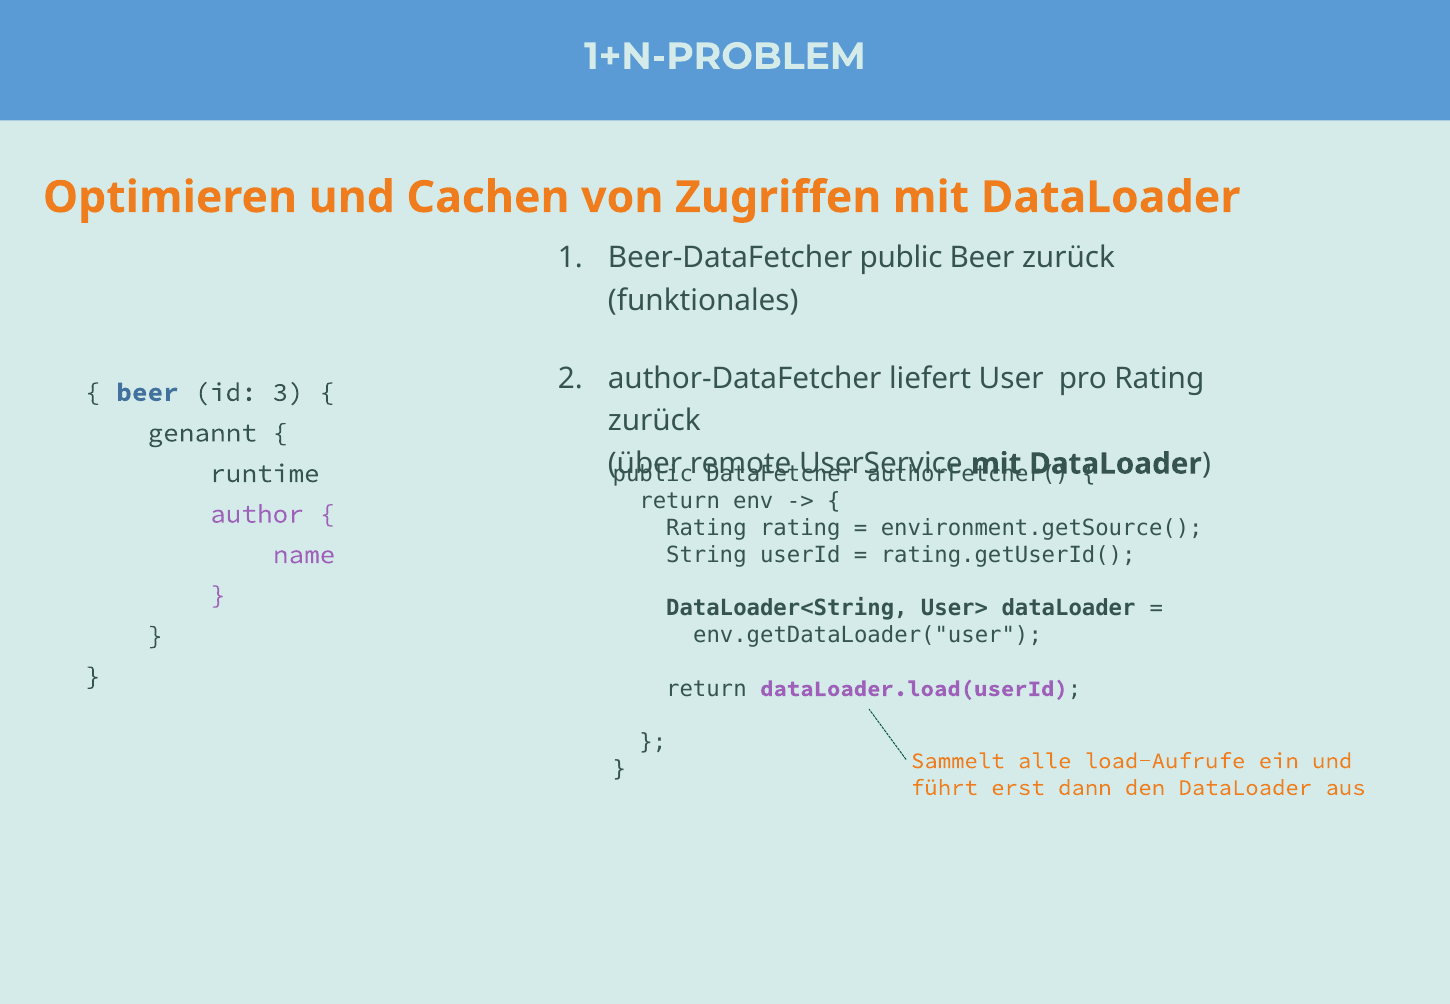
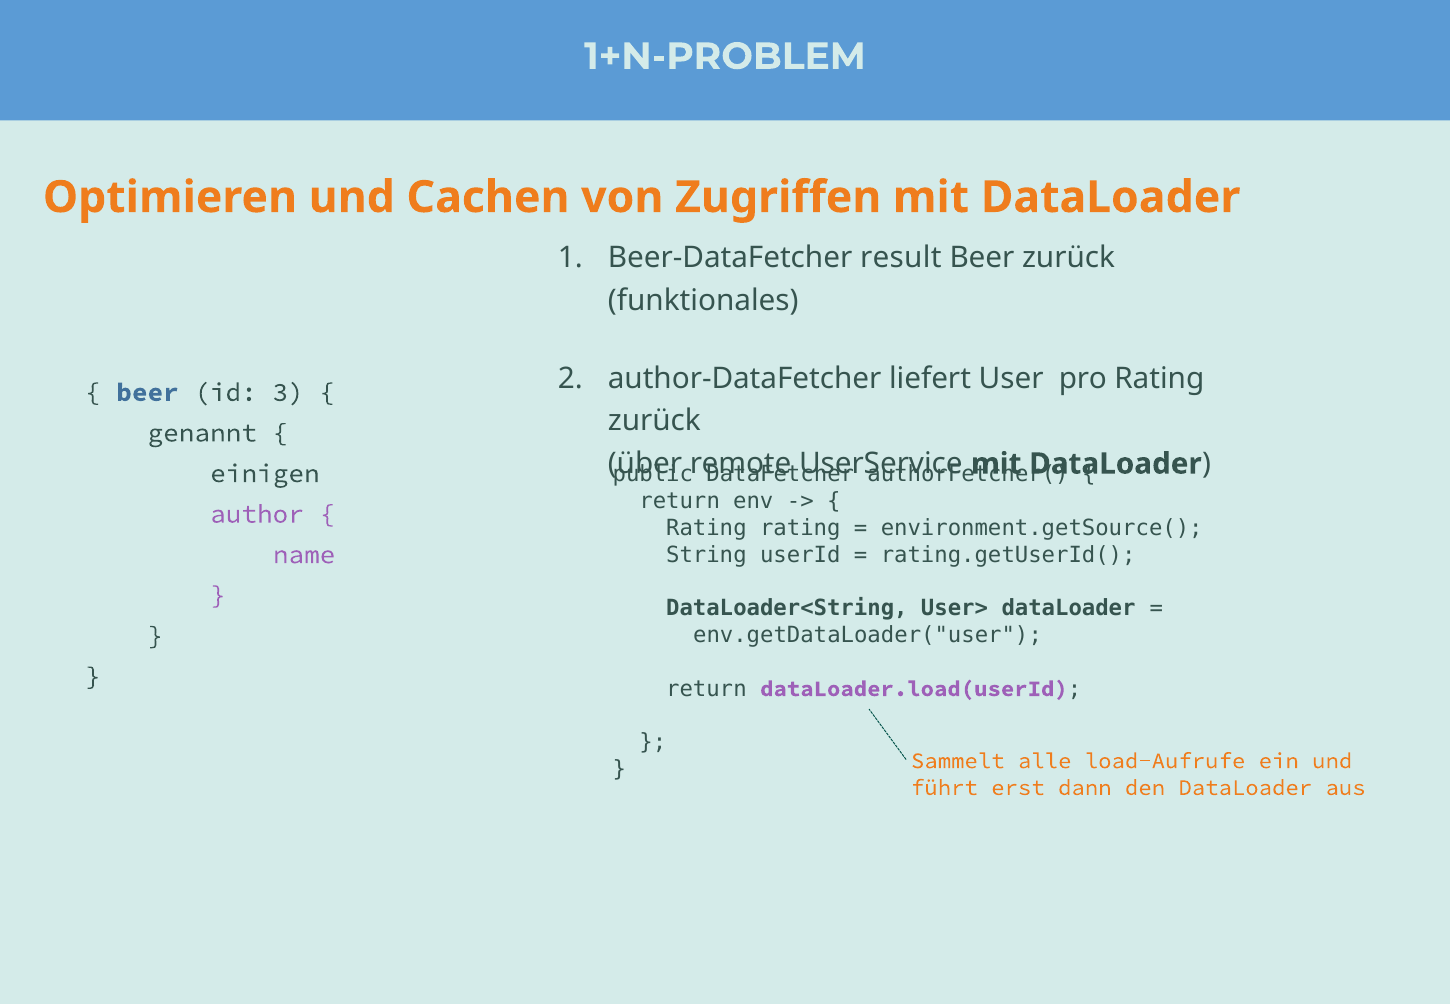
Beer-DataFetcher public: public -> result (901, 258)
runtime: runtime -> einigen (265, 473)
